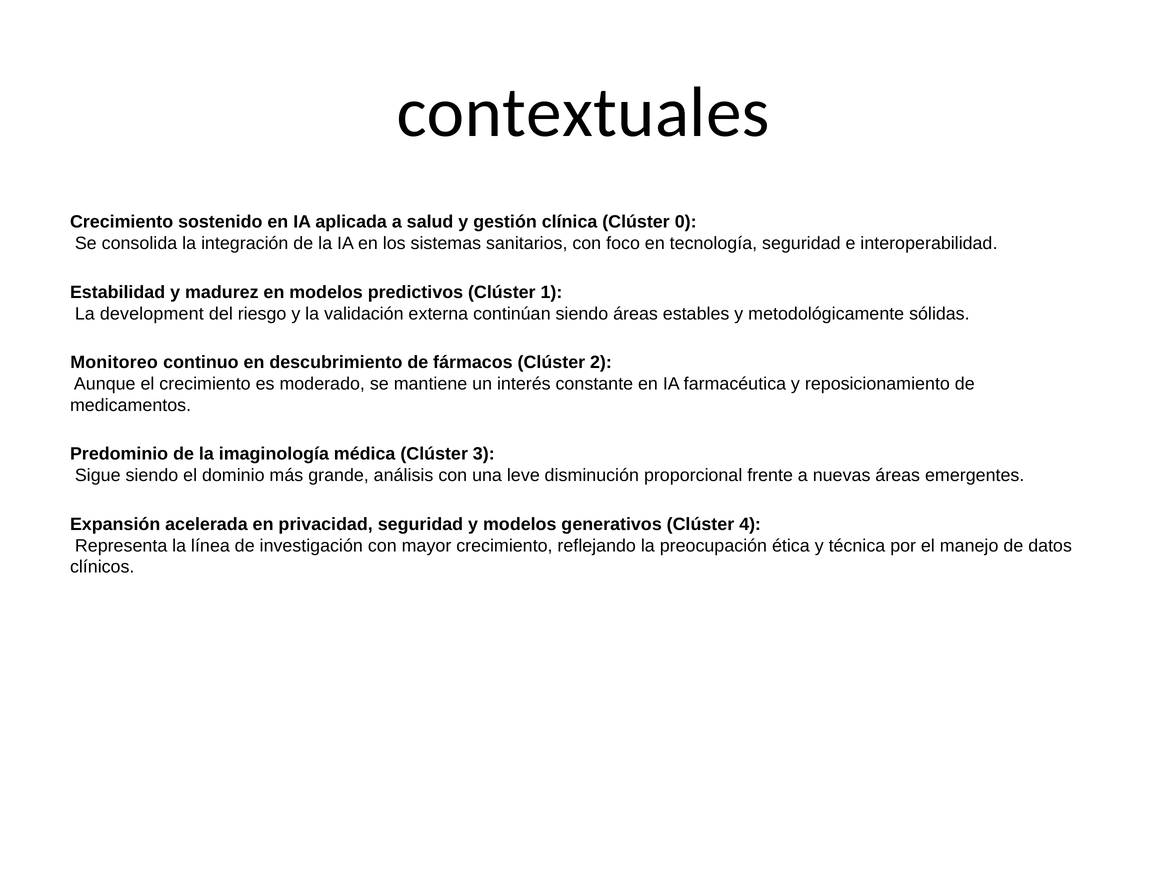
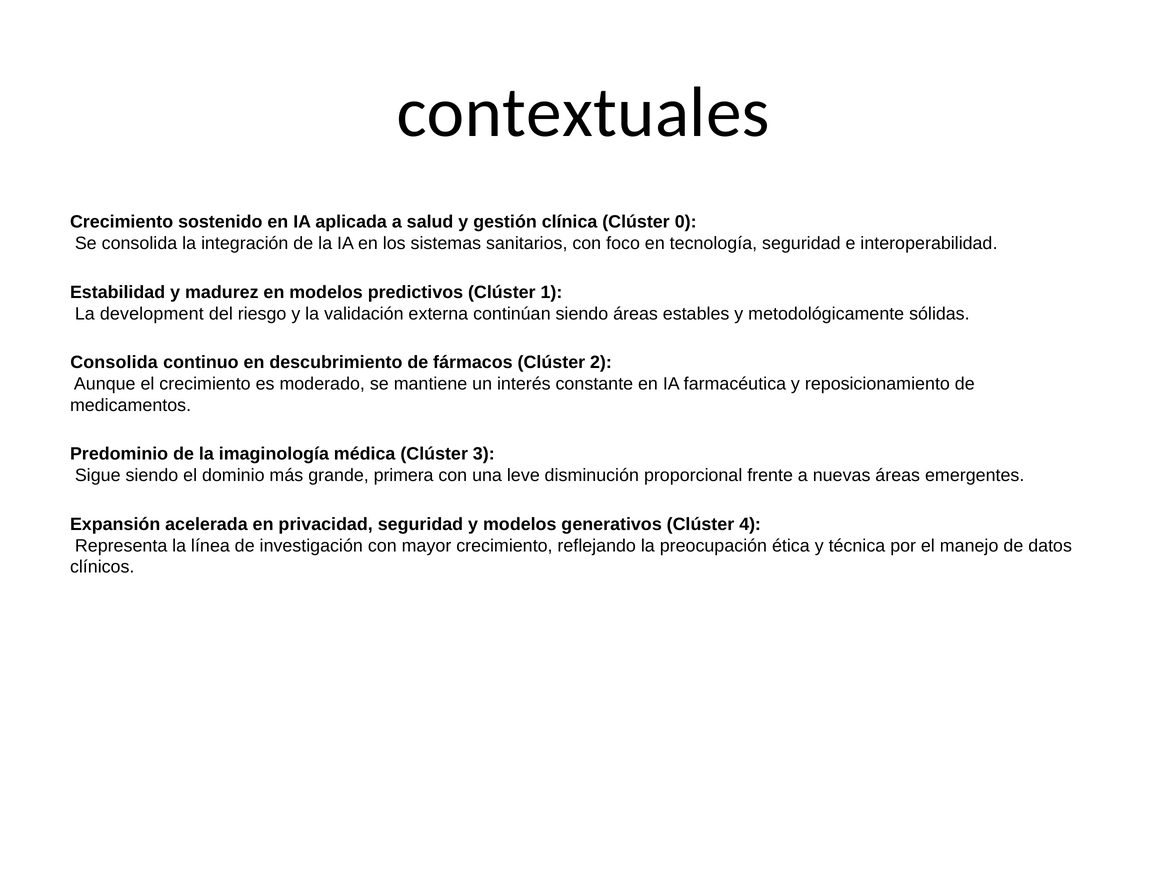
Monitoreo: Monitoreo -> Consolida (114, 362)
análisis: análisis -> primera (404, 476)
